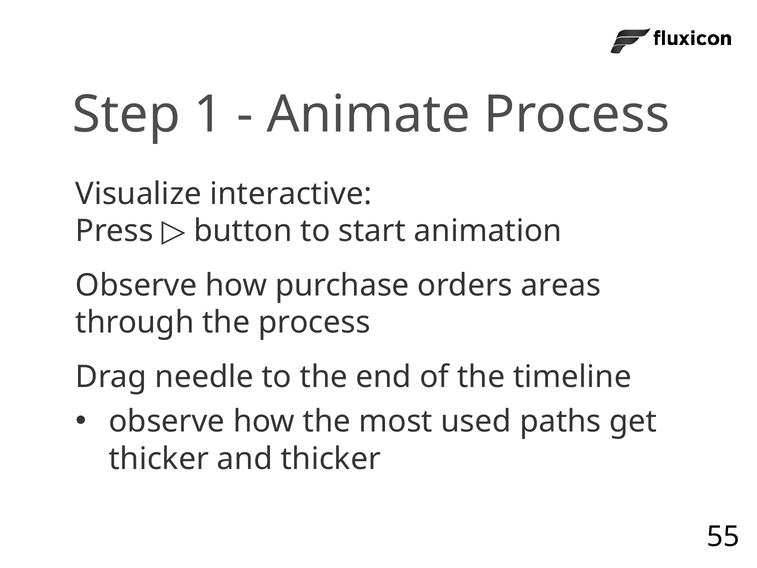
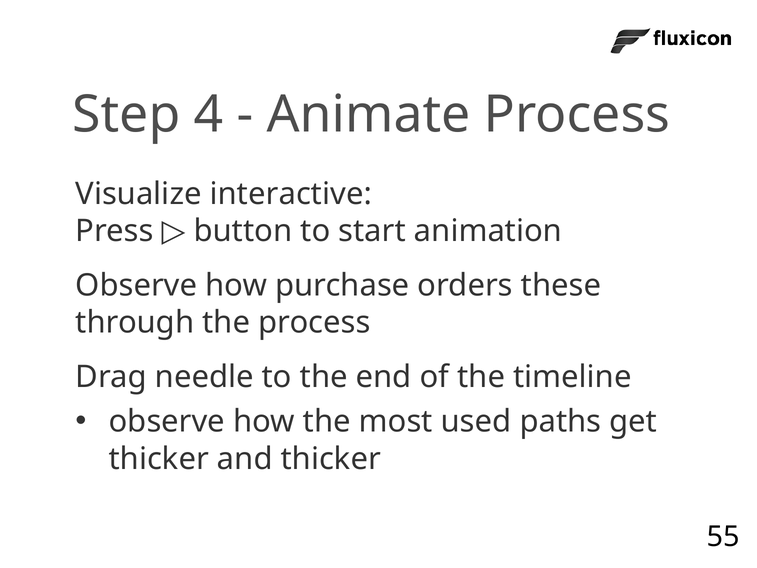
1: 1 -> 4 (209, 115)
areas: areas -> these (561, 285)
